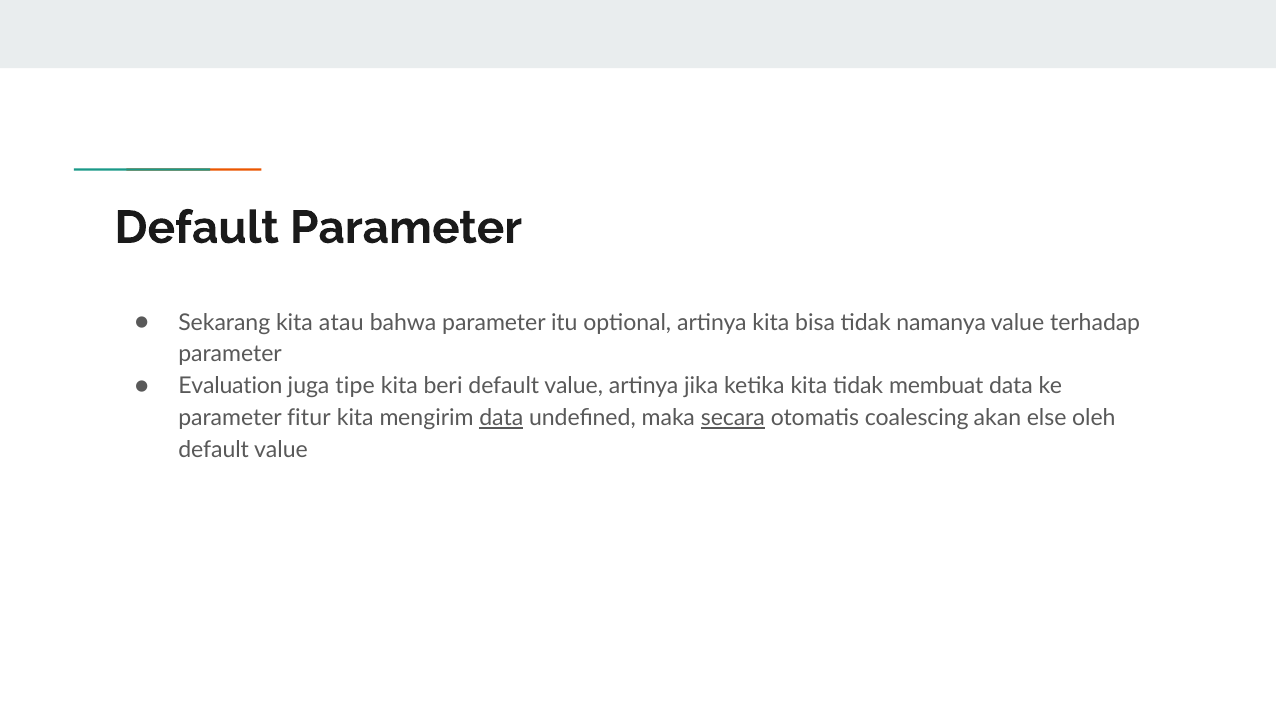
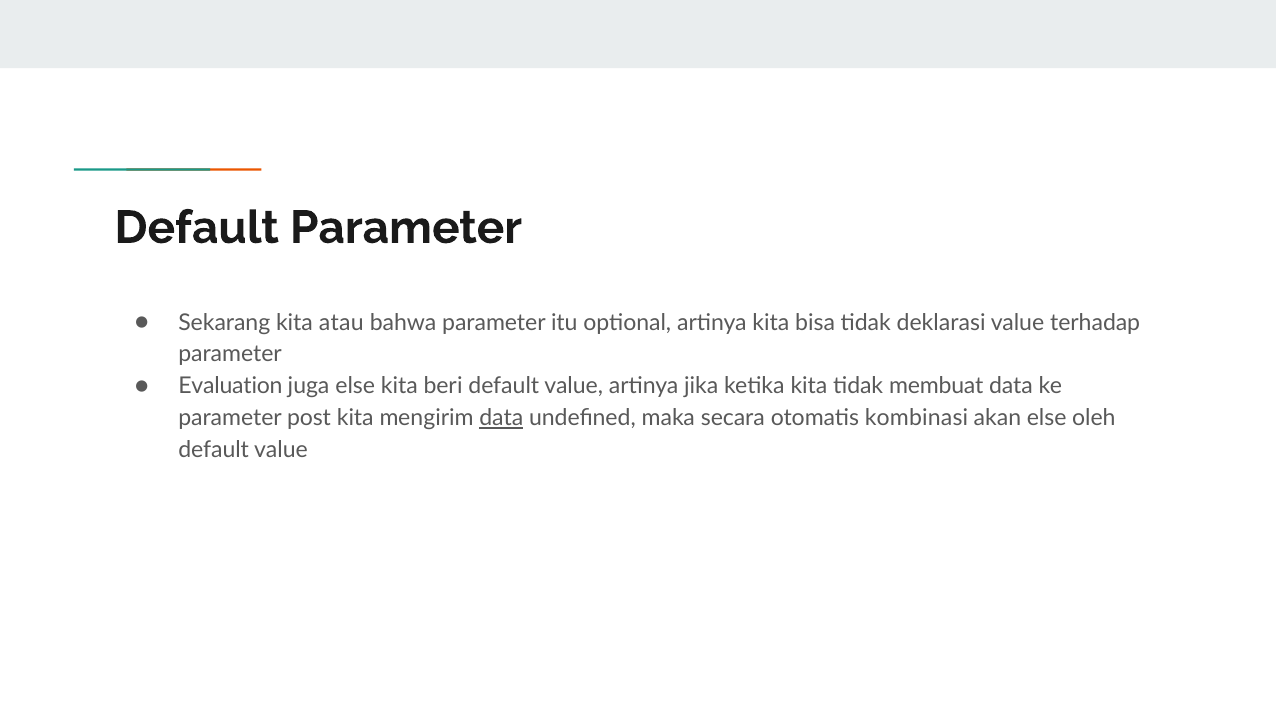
namanya: namanya -> deklarasi (941, 322)
juga tipe: tipe -> else (355, 386)
fitur: fitur -> post (309, 418)
secara underline: present -> none (733, 418)
coalescing: coalescing -> kombinasi (917, 418)
